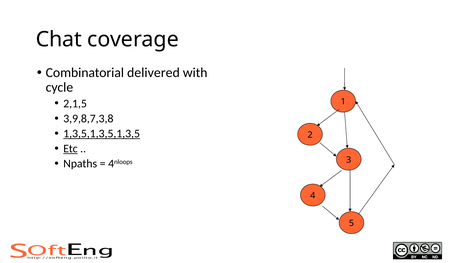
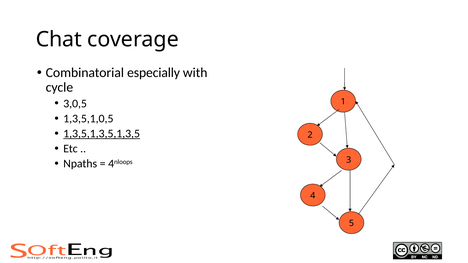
delivered: delivered -> especially (154, 73)
2,1,5: 2,1,5 -> 3,0,5 (75, 104)
3,9,8,7,3,8: 3,9,8,7,3,8 -> 1,3,5,1,0,5 (88, 119)
Etc underline: present -> none (70, 149)
